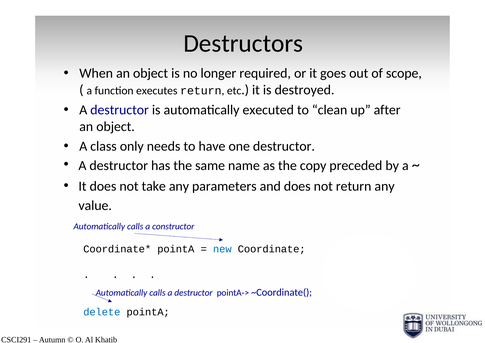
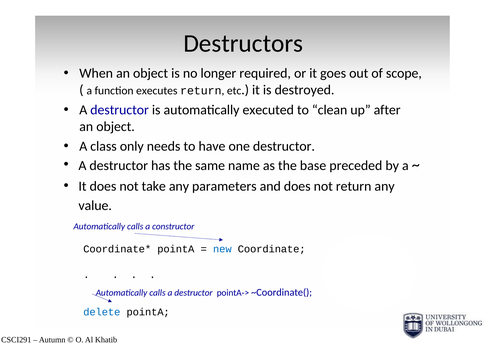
copy: copy -> base (313, 166)
